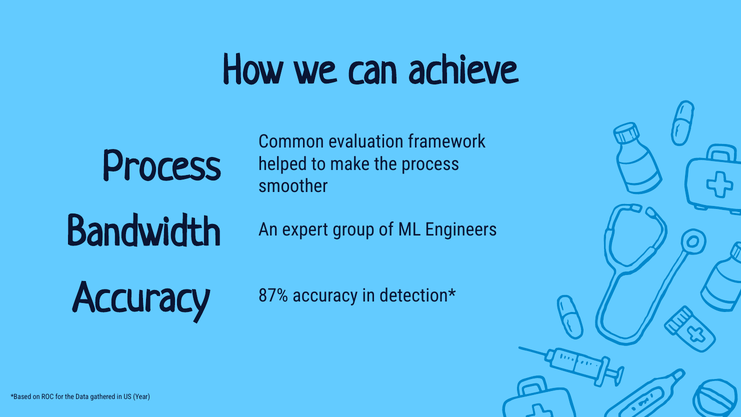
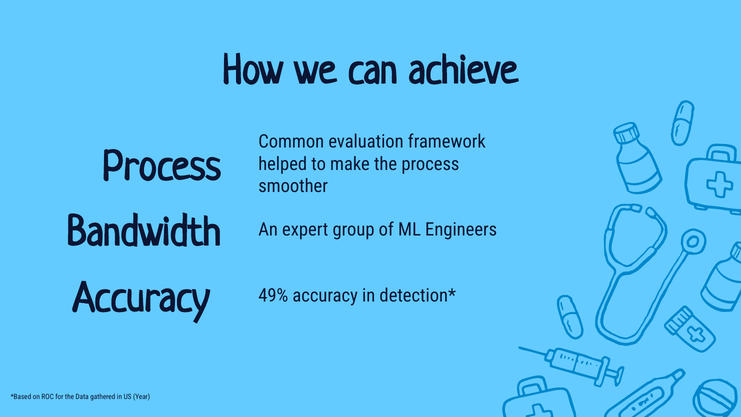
87%: 87% -> 49% (273, 295)
